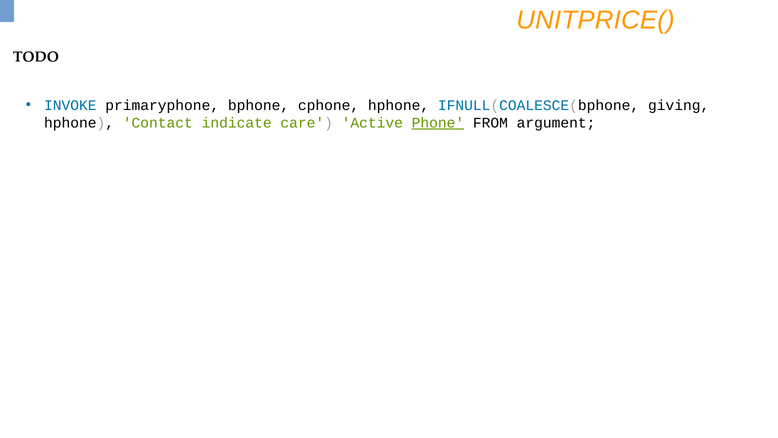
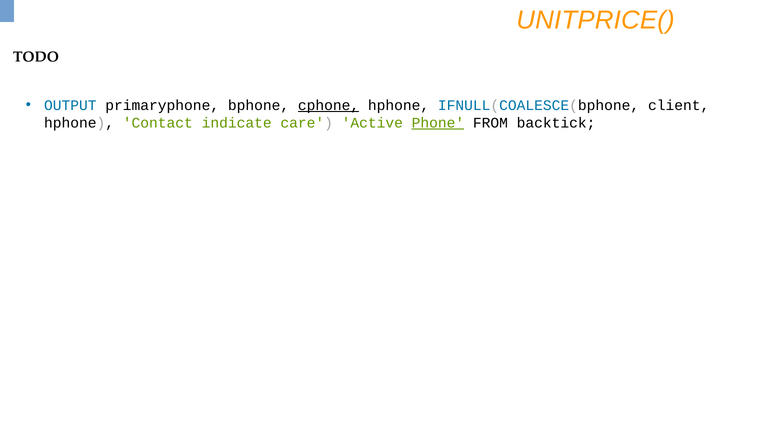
INVOKE: INVOKE -> OUTPUT (70, 105)
cphone underline: none -> present (329, 105)
giving: giving -> client (679, 105)
argument: argument -> backtick (556, 123)
